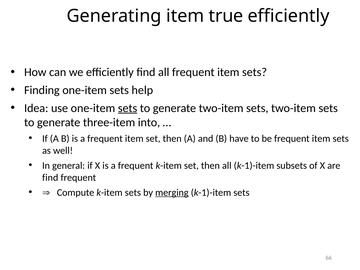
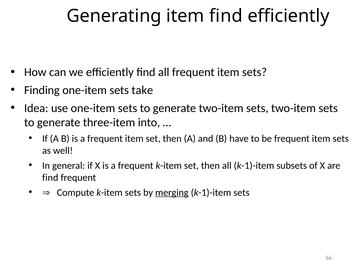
item true: true -> find (226, 16)
help: help -> take (142, 90)
sets underline: present -> none (128, 108)
